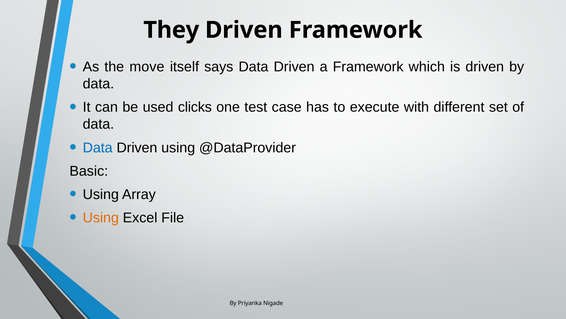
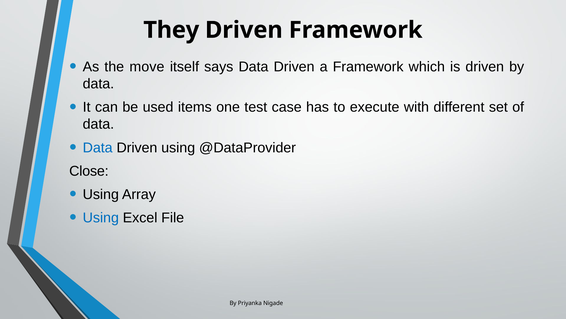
clicks: clicks -> items (195, 107)
Basic: Basic -> Close (89, 171)
Using colour: orange -> blue (101, 217)
